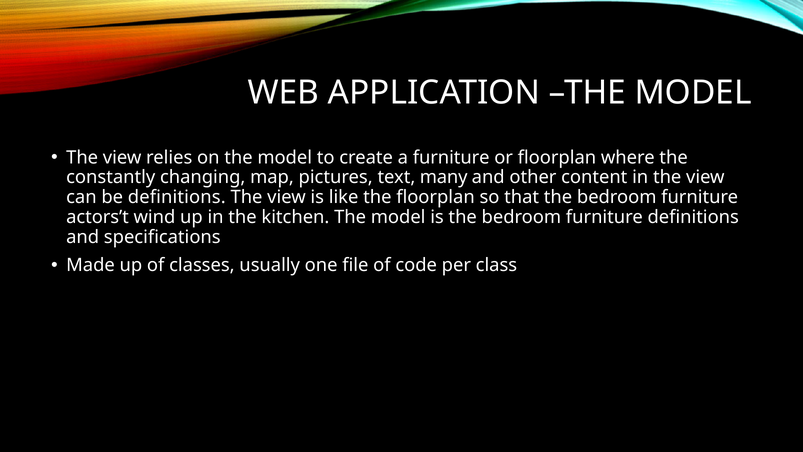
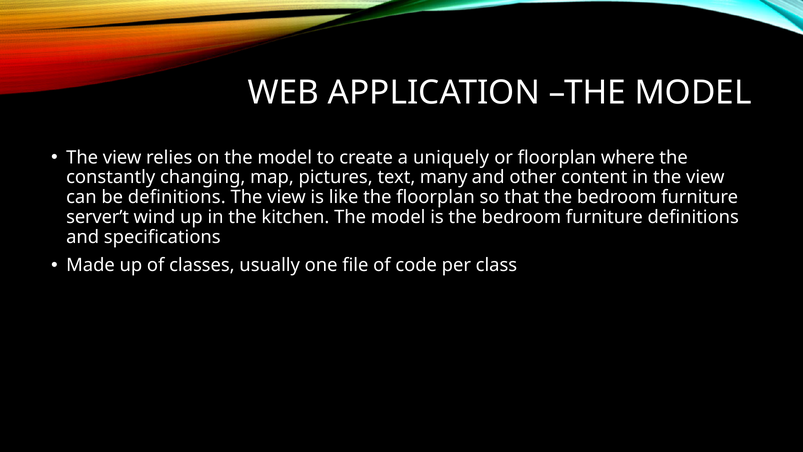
a furniture: furniture -> uniquely (451, 157)
actors’t: actors’t -> server’t (98, 217)
